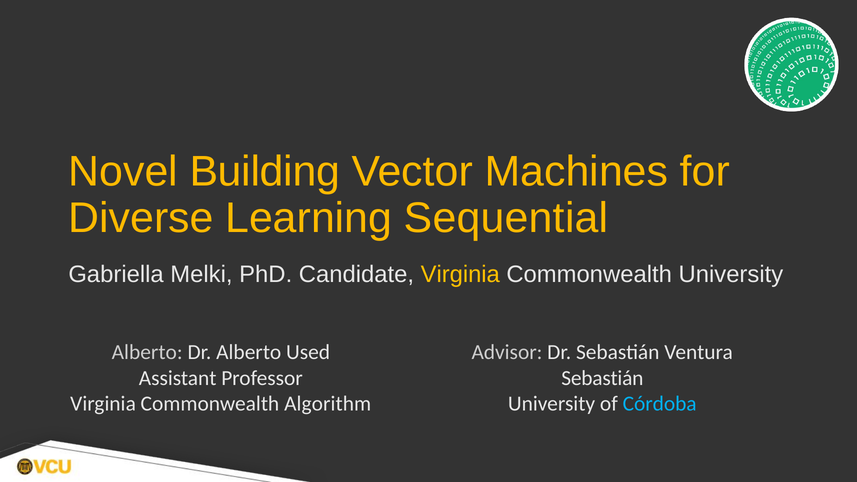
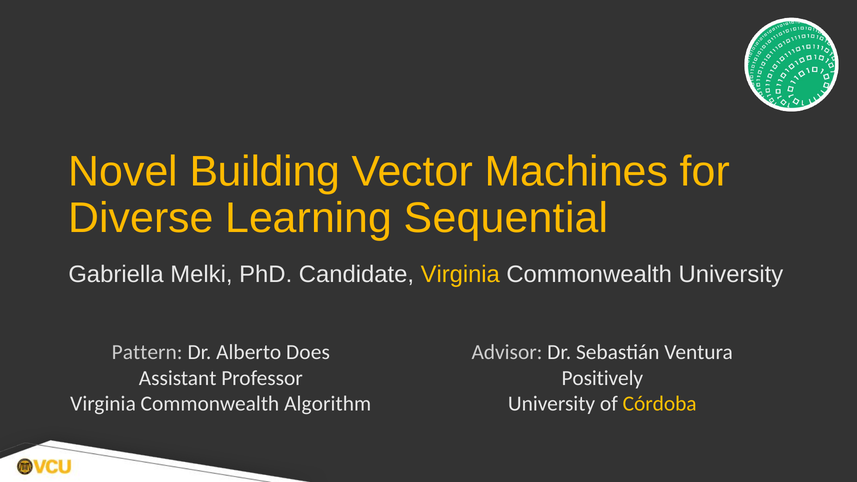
Alberto: Alberto -> Pattern (147, 352)
Used: Used -> Does (308, 352)
Sebastián: Sebastián -> Positively (602, 378)
Córdoba colour: light blue -> yellow (660, 404)
